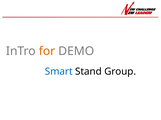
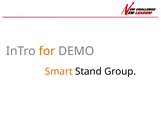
Smart colour: blue -> orange (59, 72)
